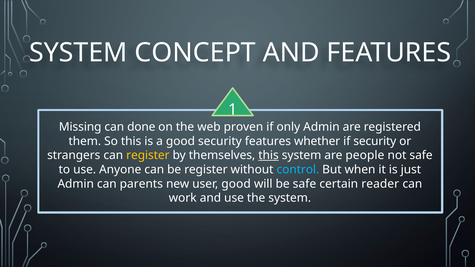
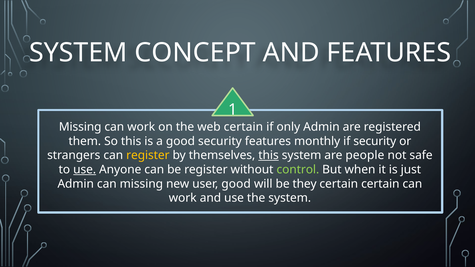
done: done -> work (141, 127)
web proven: proven -> certain (243, 127)
whether: whether -> monthly (317, 141)
use underline: none -> present (85, 170)
control colour: light blue -> light green (298, 170)
can parents: parents -> missing (141, 184)
be safe: safe -> they (305, 184)
certain reader: reader -> certain (380, 184)
